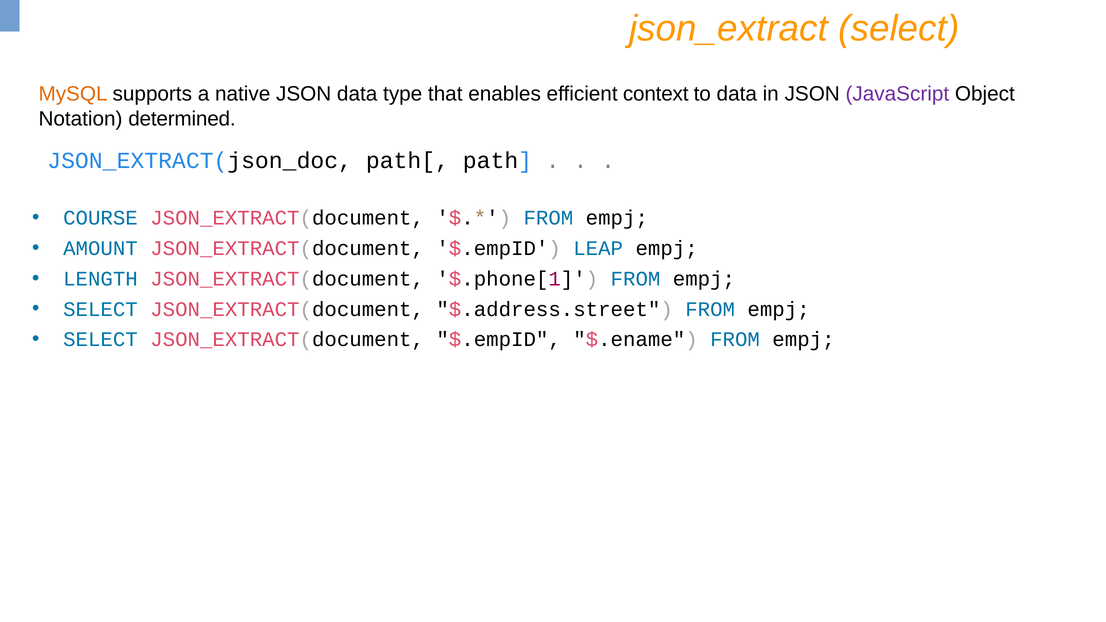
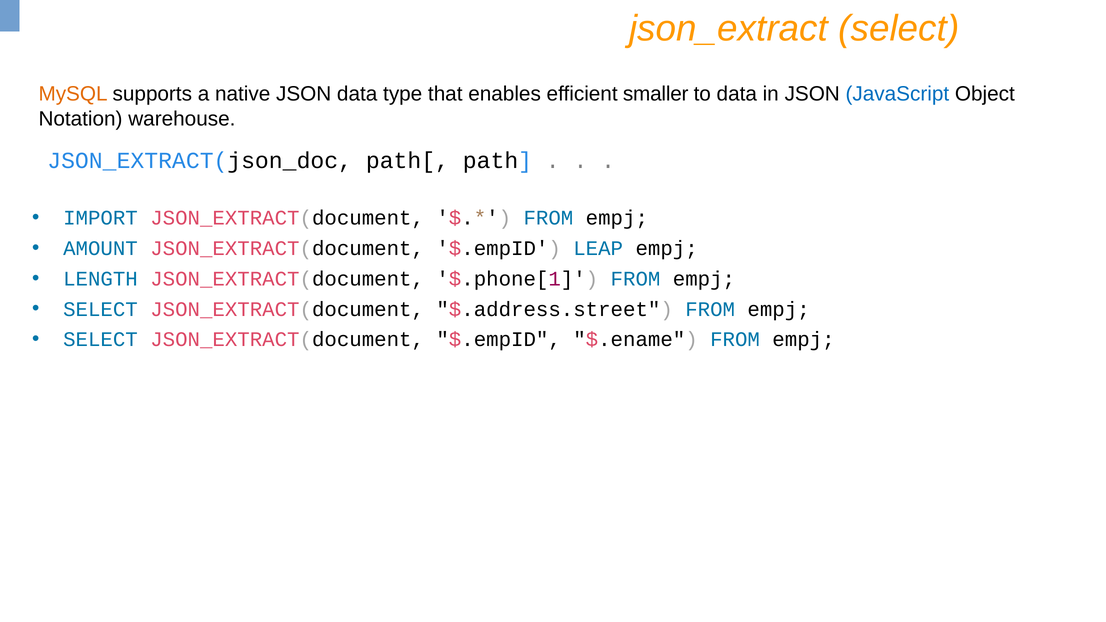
context: context -> smaller (656, 94)
JavaScript colour: purple -> blue (897, 94)
determined: determined -> warehouse (182, 119)
COURSE: COURSE -> IMPORT (100, 218)
